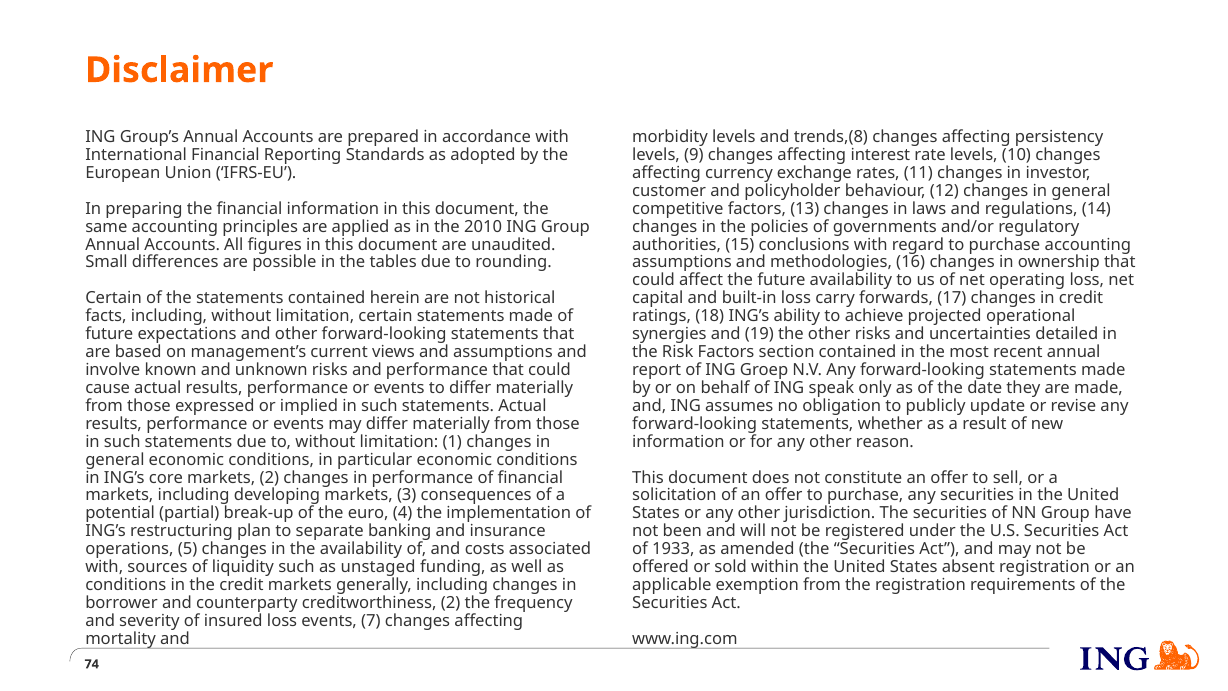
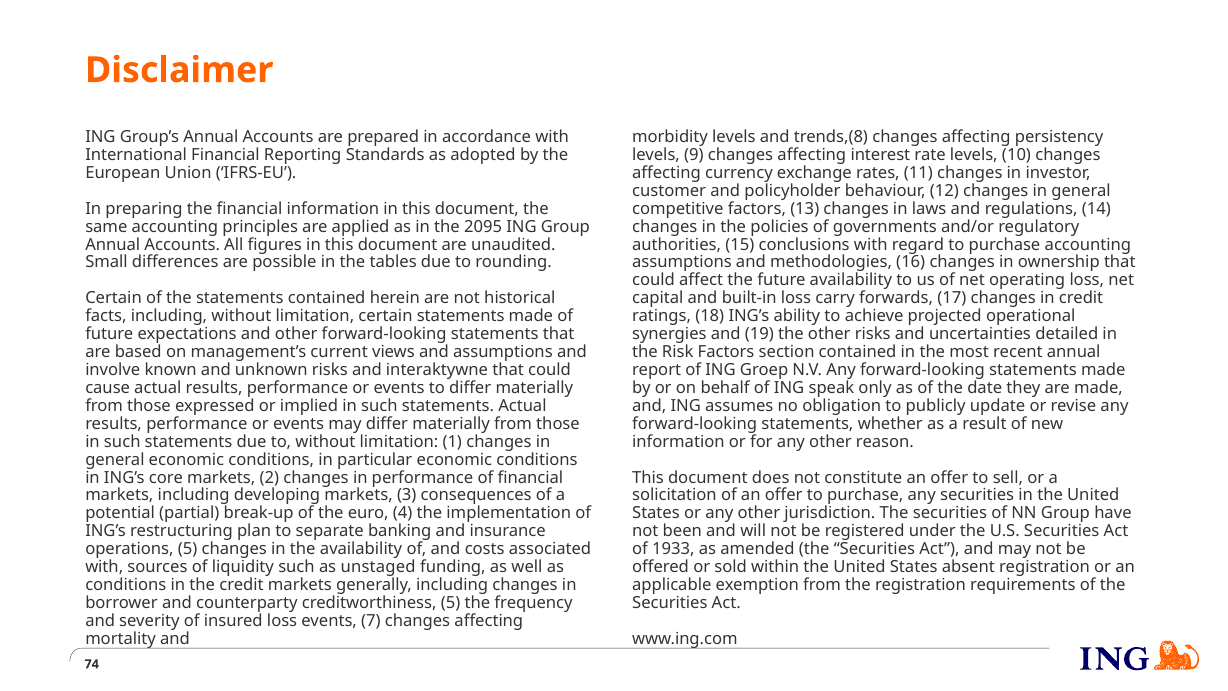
2010: 2010 -> 2095 (483, 227)
and performance: performance -> interaktywne (437, 370)
creditworthiness 2: 2 -> 5 (451, 603)
